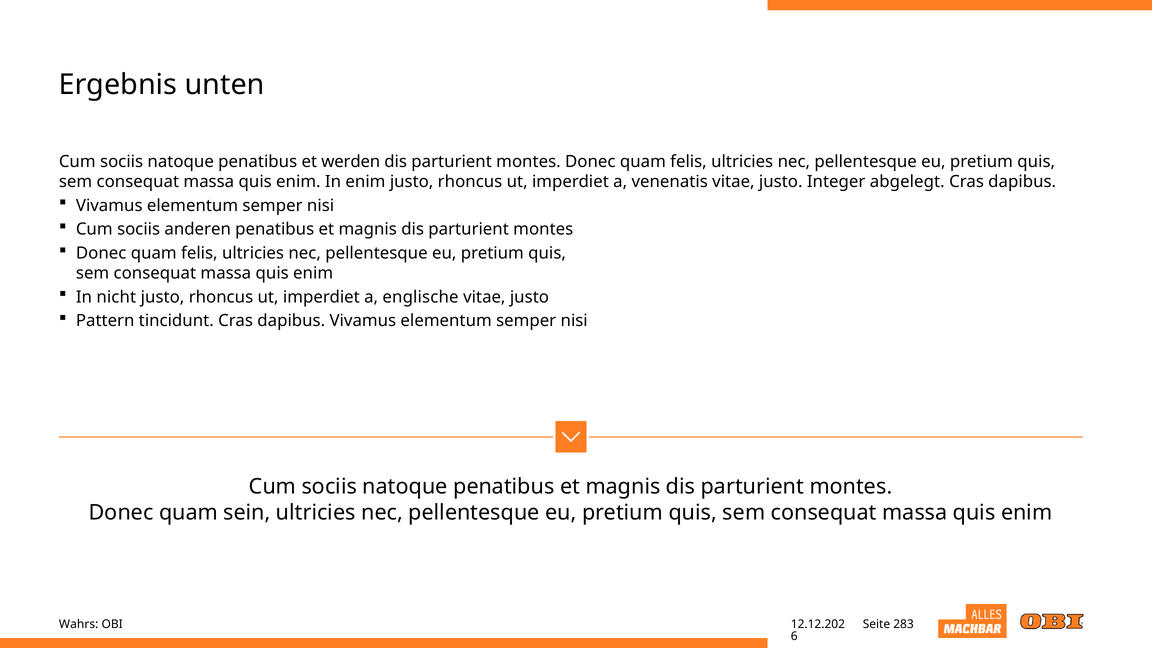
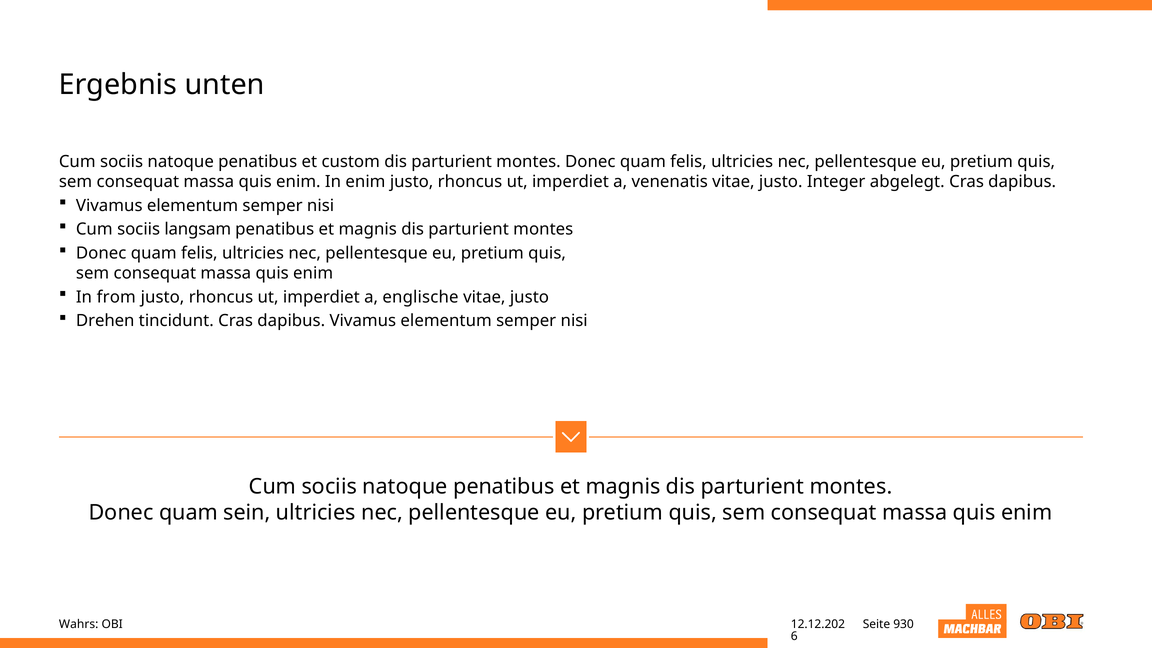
werden: werden -> custom (351, 162)
anderen: anderen -> langsam (198, 229)
nicht: nicht -> from (116, 297)
Pattern: Pattern -> Drehen (105, 321)
283: 283 -> 930 (904, 624)
